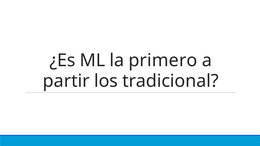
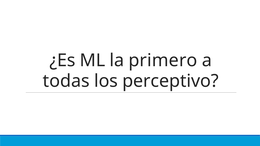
partir: partir -> todas (66, 81)
tradicional: tradicional -> perceptivo (170, 81)
